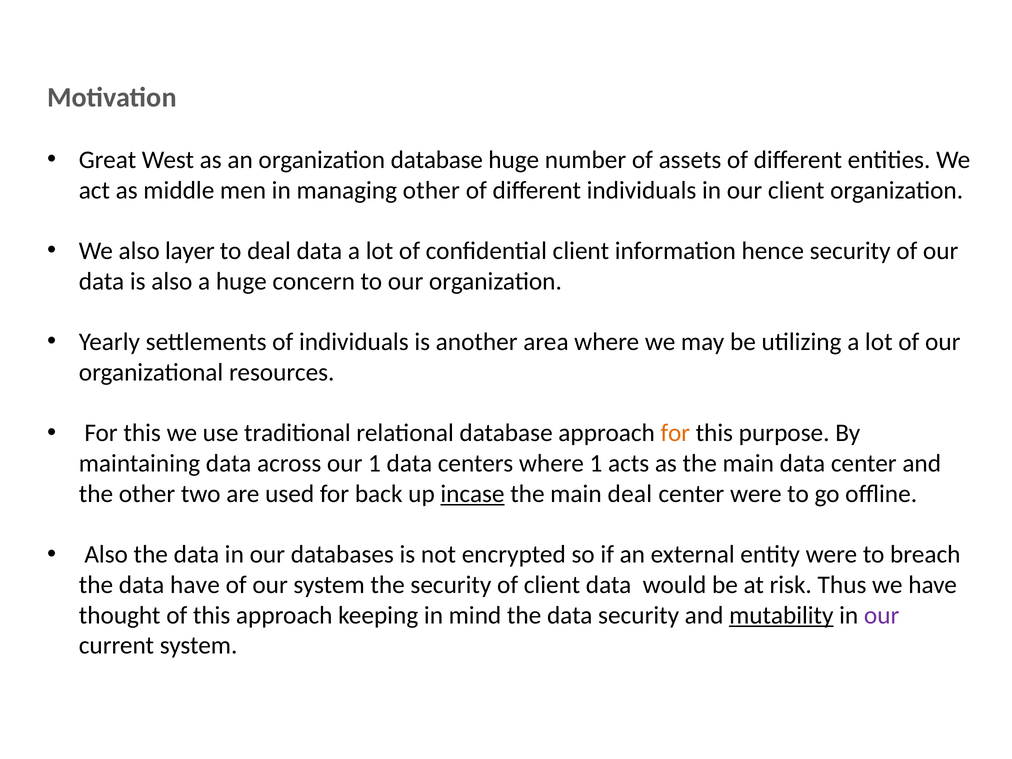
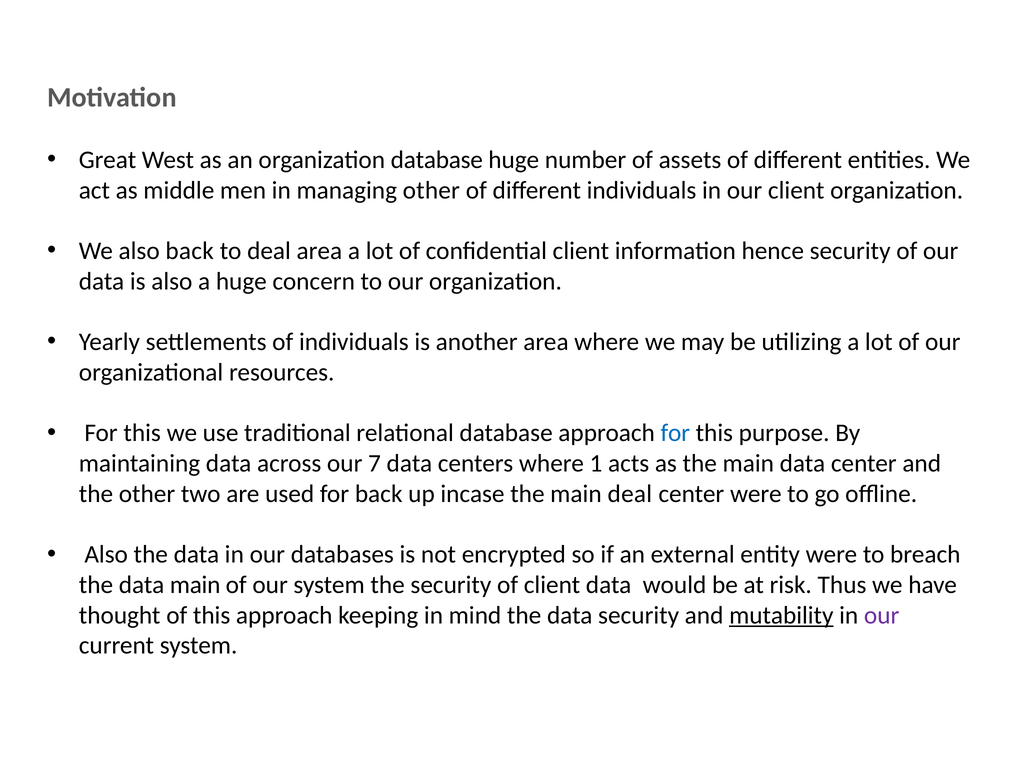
also layer: layer -> back (190, 251)
deal data: data -> area (319, 251)
for colour: orange -> blue (675, 433)
our 1: 1 -> 7 (375, 463)
incase underline: present -> none (472, 494)
data have: have -> main (195, 585)
